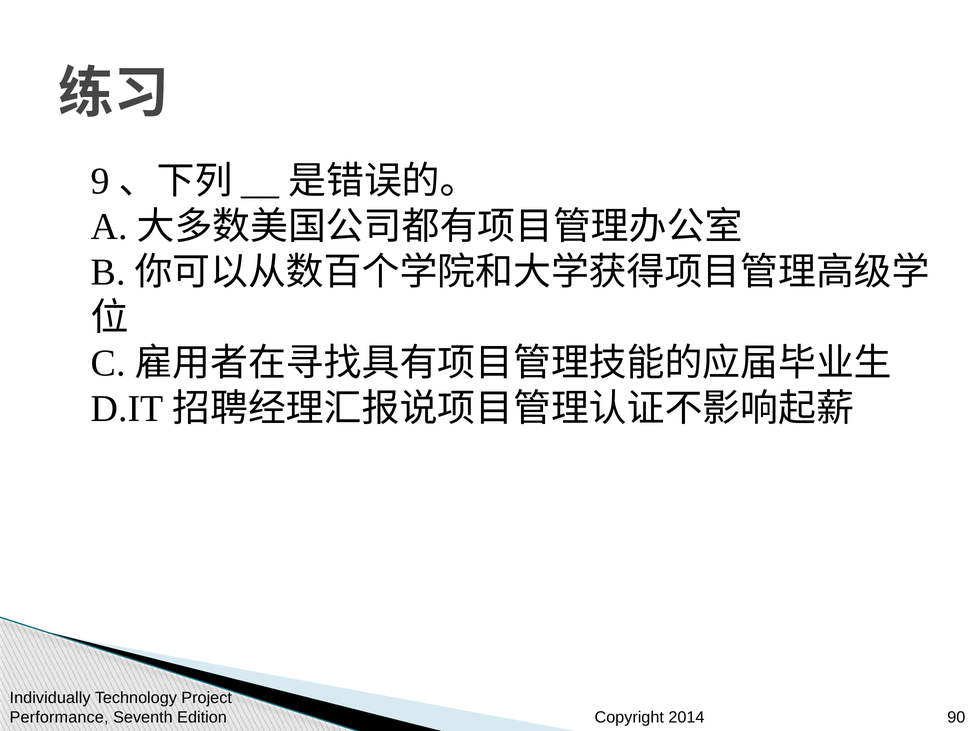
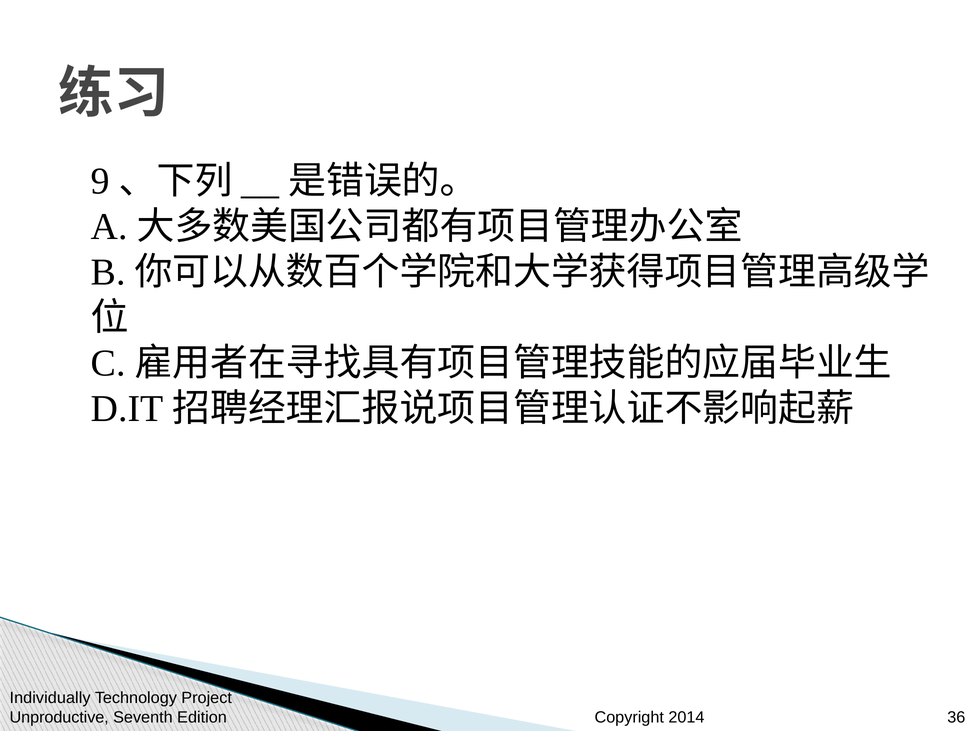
Performance: Performance -> Unproductive (59, 718)
90: 90 -> 36 (956, 718)
